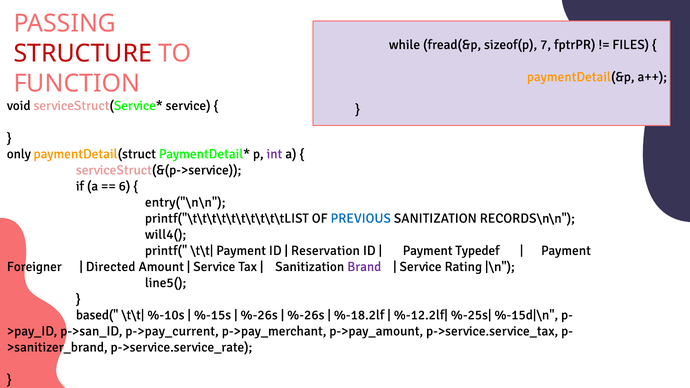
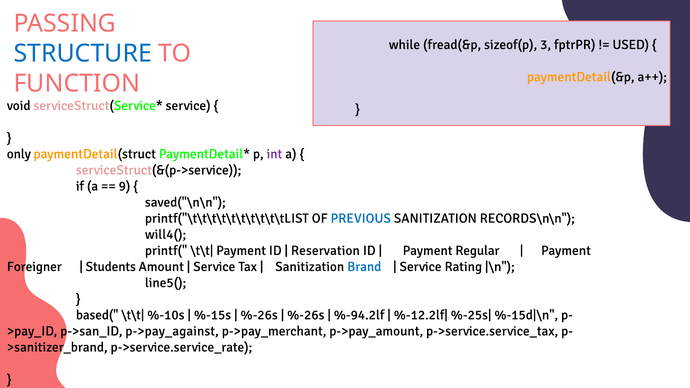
7: 7 -> 3 (546, 45)
FILES: FILES -> USED (631, 45)
STRUCTURE colour: red -> blue (83, 53)
6: 6 -> 9 (124, 186)
entry("\n\n: entry("\n\n -> saved("\n\n (185, 202)
Typedef: Typedef -> Regular (477, 251)
Directed: Directed -> Students (111, 267)
Brand colour: purple -> blue (364, 267)
%-18.2lf: %-18.2lf -> %-94.2lf (359, 315)
p->pay_current: p->pay_current -> p->pay_against (172, 331)
